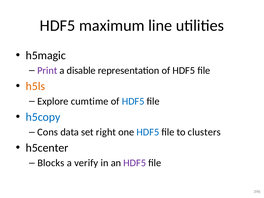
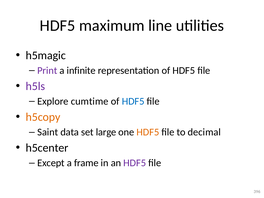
disable: disable -> infinite (81, 71)
h5ls colour: orange -> purple (35, 86)
h5copy colour: blue -> orange (43, 117)
Cons: Cons -> Saint (48, 132)
right: right -> large (106, 132)
HDF5 colour: blue -> orange (148, 132)
clusters: clusters -> decimal (204, 132)
Blocks: Blocks -> Except (51, 163)
verify: verify -> frame (86, 163)
